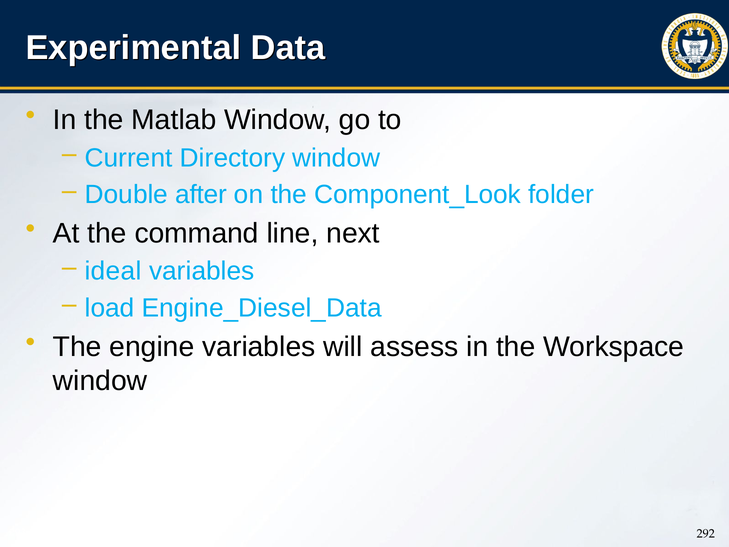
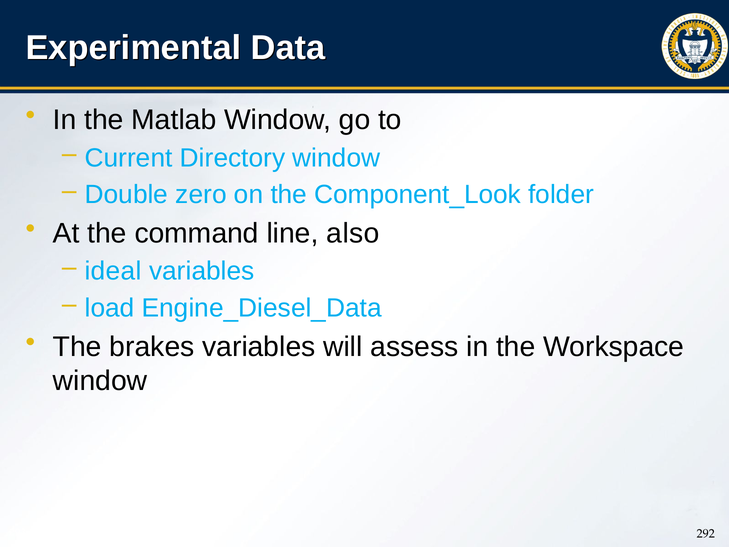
after: after -> zero (201, 195)
next: next -> also (353, 233)
engine: engine -> brakes (152, 347)
